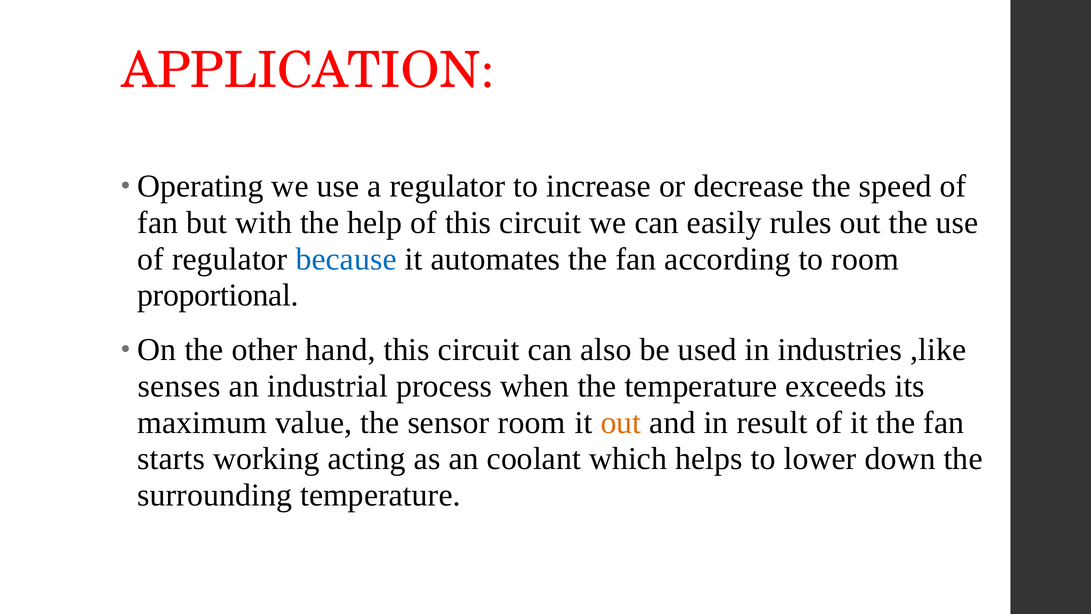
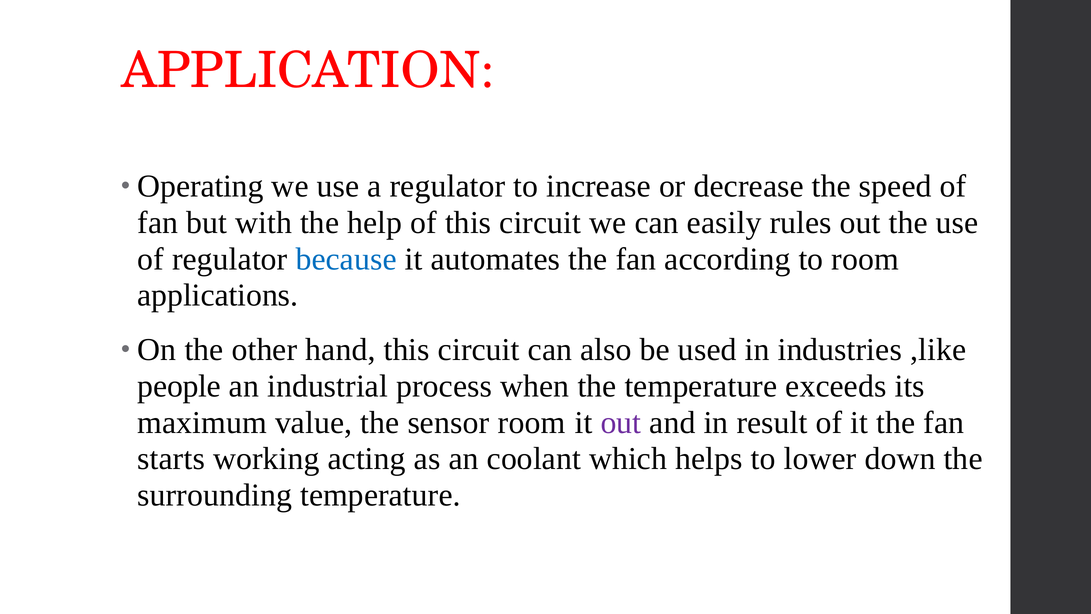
proportional: proportional -> applications (218, 295)
senses: senses -> people (179, 386)
out colour: orange -> purple (621, 422)
